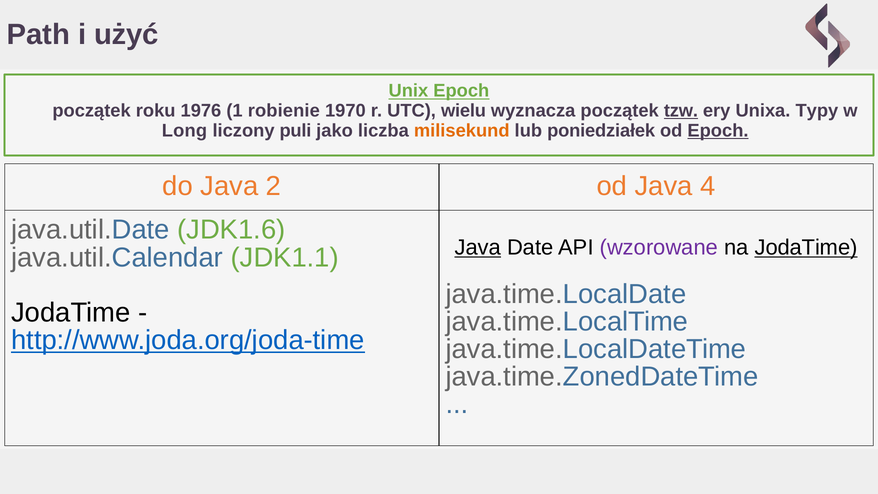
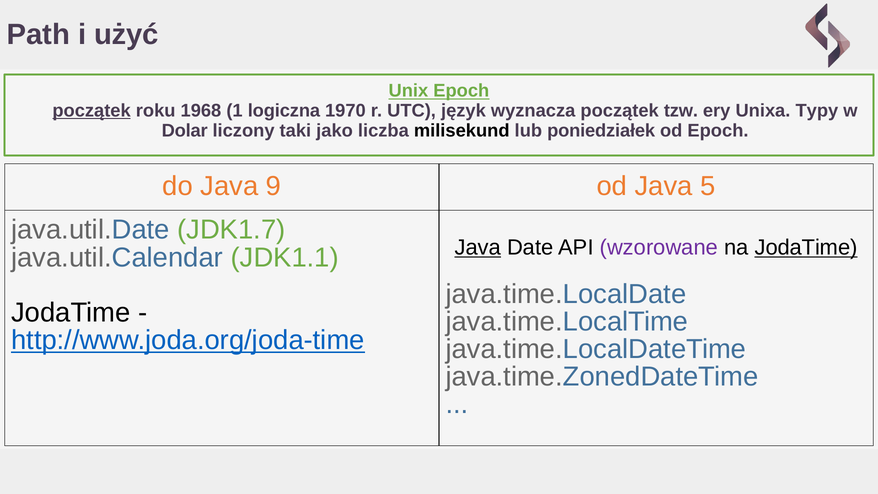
początek underline: none -> present (92, 111)
1976: 1976 -> 1968 (201, 111)
robienie: robienie -> logiczna (284, 111)
wielu: wielu -> język (463, 111)
tzw underline: present -> none (681, 111)
Long: Long -> Dolar (185, 130)
puli: puli -> taki (295, 130)
milisekund colour: orange -> black (462, 130)
Epoch underline: present -> none (718, 130)
2: 2 -> 9 (274, 186)
4: 4 -> 5 (708, 186)
JDK1.6: JDK1.6 -> JDK1.7 (231, 230)
